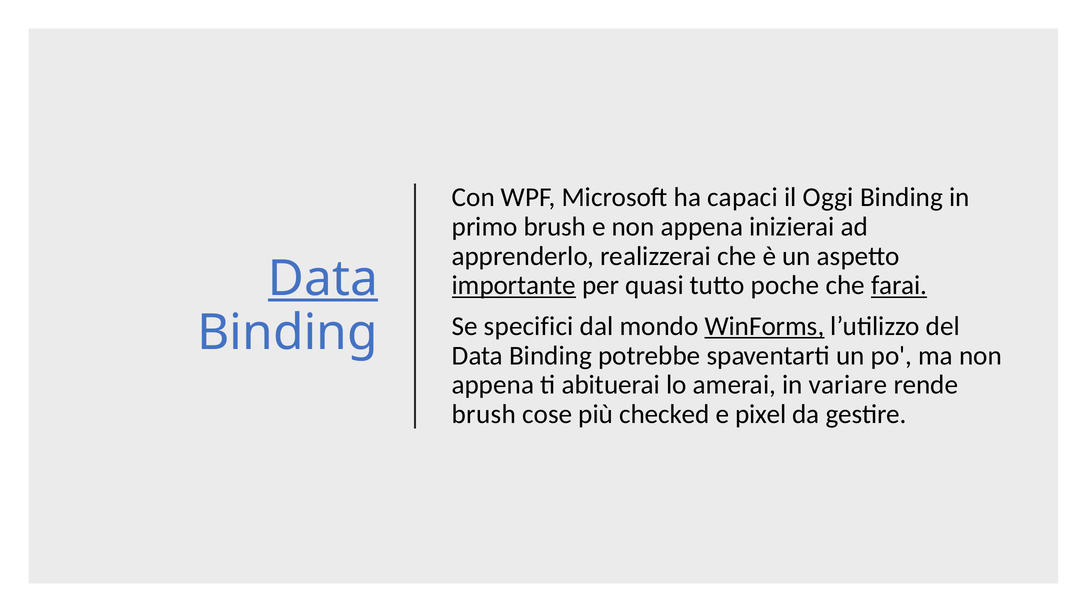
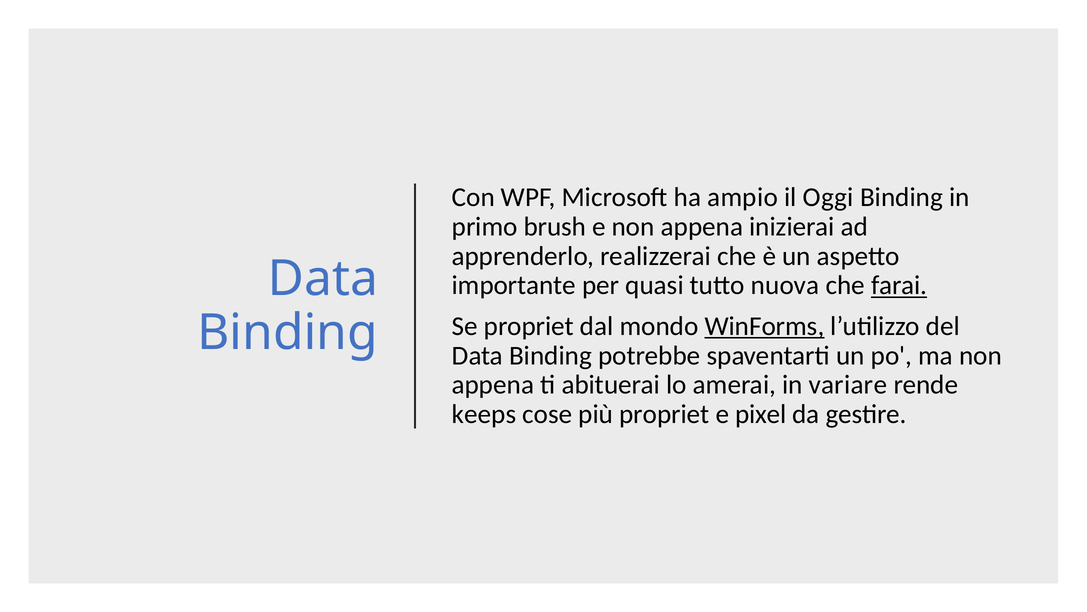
capaci: capaci -> ampio (743, 197)
Data underline: present -> none (323, 278)
importante underline: present -> none (514, 285)
poche: poche -> nuova (785, 285)
Se specifici: specifici -> propriet (529, 326)
brush: brush -> keeps (484, 414)
più checked: checked -> propriet (664, 414)
